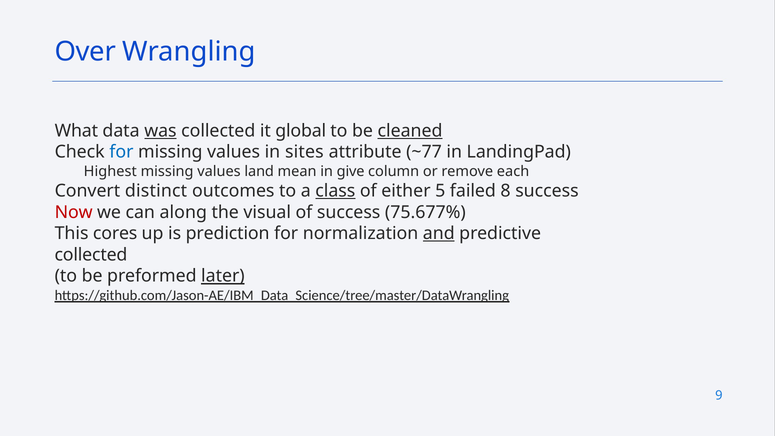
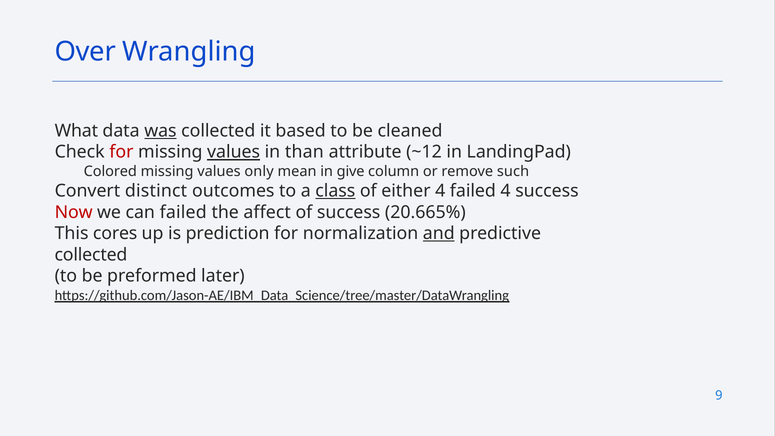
global: global -> based (301, 131)
cleaned underline: present -> none (410, 131)
for colour: blue -> red (121, 152)
values underline: none -> present (234, 152)
sites: sites -> than (304, 152)
~77: ~77 -> ~12 (424, 152)
Highest: Highest -> Colored (110, 171)
land: land -> only (259, 171)
each: each -> such (513, 171)
either 5: 5 -> 4 (440, 191)
failed 8: 8 -> 4 (506, 191)
can along: along -> failed (183, 212)
visual: visual -> affect (267, 212)
75.677%: 75.677% -> 20.665% (425, 212)
later underline: present -> none (223, 276)
